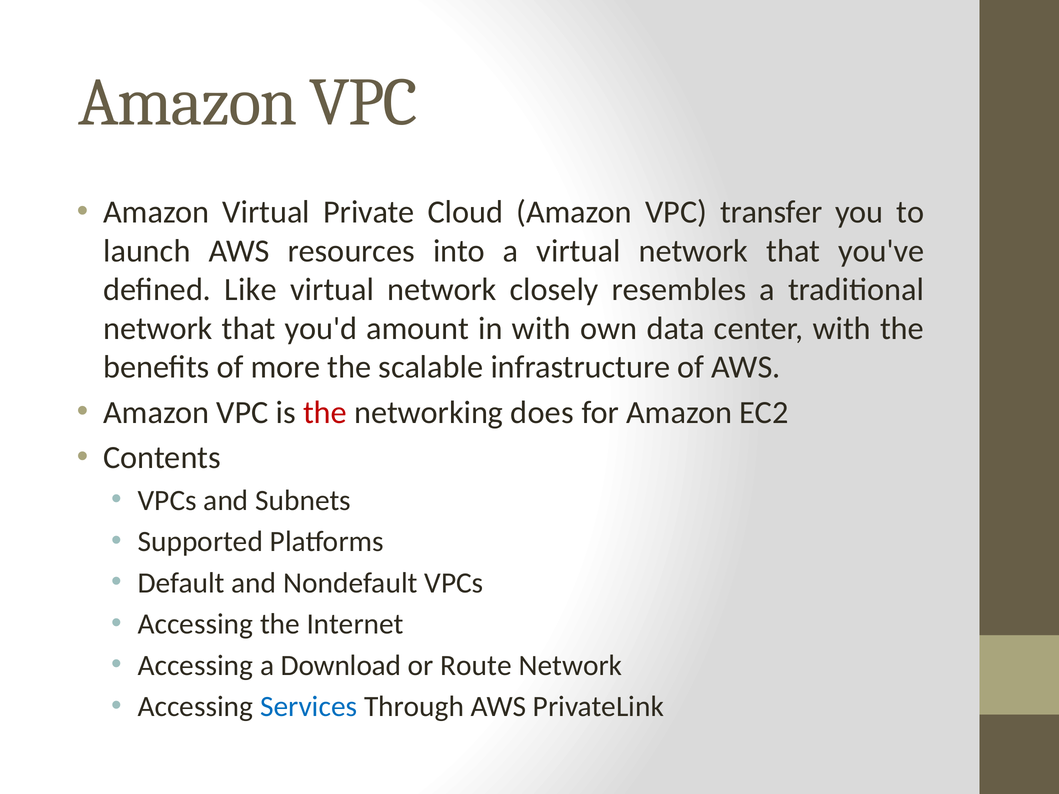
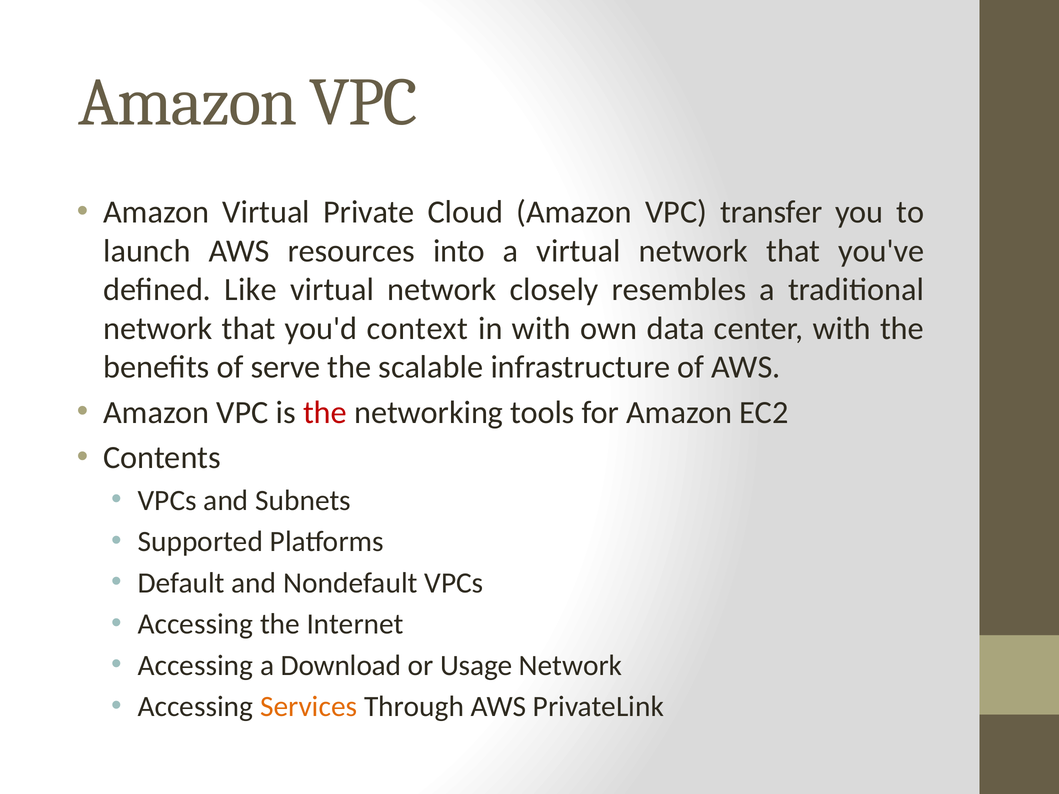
amount: amount -> context (417, 329)
more: more -> serve (286, 367)
does: does -> tools (542, 413)
Route: Route -> Usage (476, 666)
Services colour: blue -> orange (309, 707)
